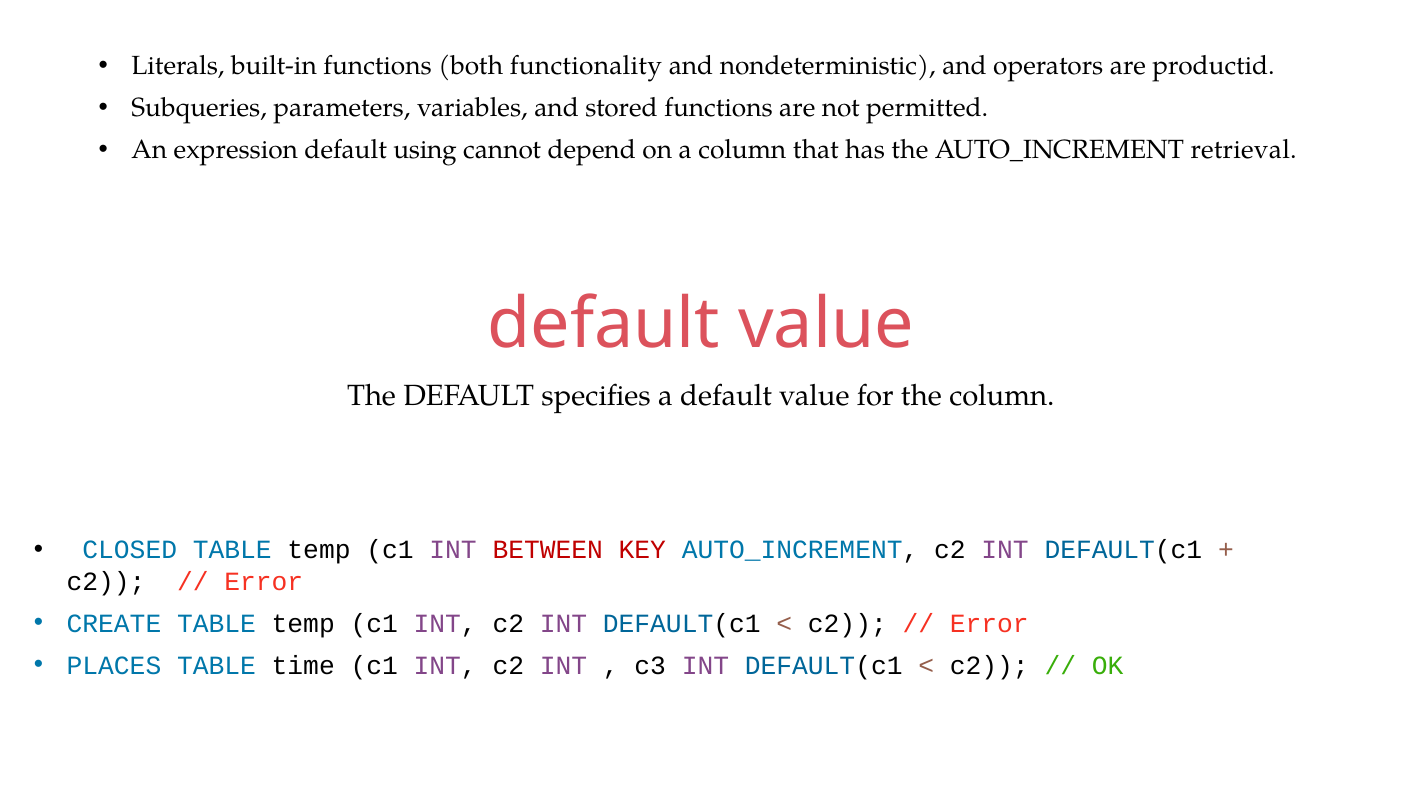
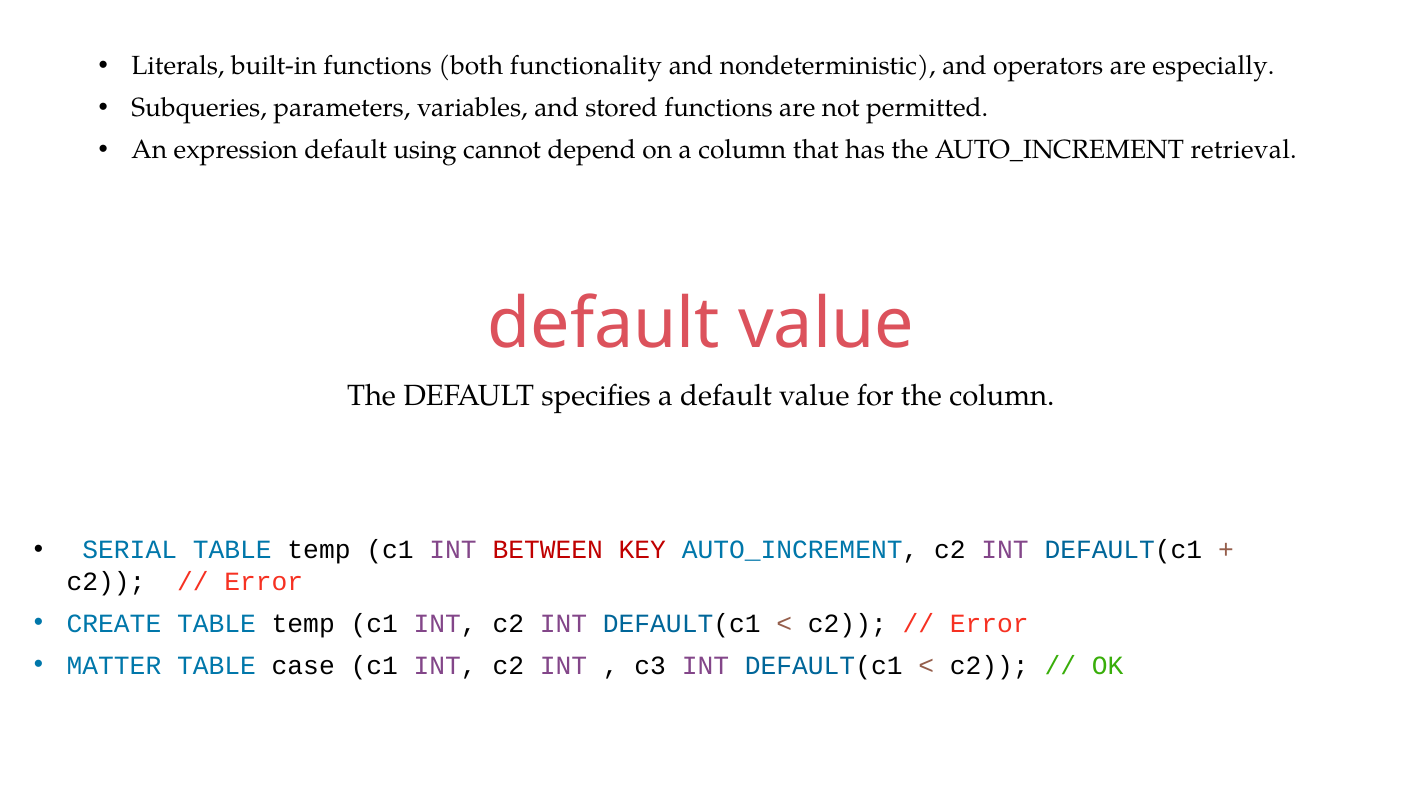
productid: productid -> especially (1213, 66)
CLOSED: CLOSED -> SERIAL (130, 550)
PLACES: PLACES -> MATTER (114, 665)
time: time -> case (303, 665)
